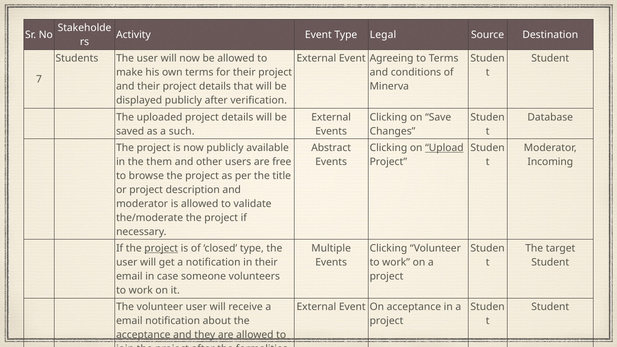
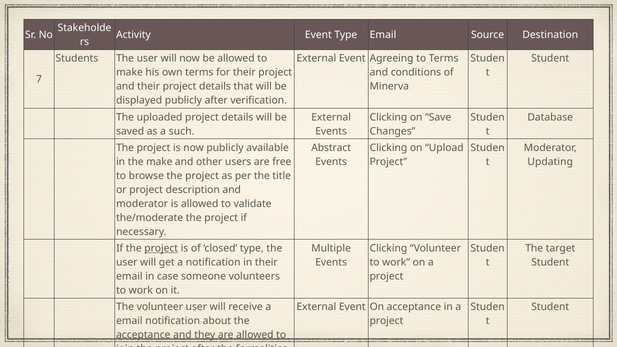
Type Legal: Legal -> Email (383, 35)
Upload underline: present -> none (444, 148)
the them: them -> make (159, 162)
Incoming: Incoming -> Updating (550, 162)
